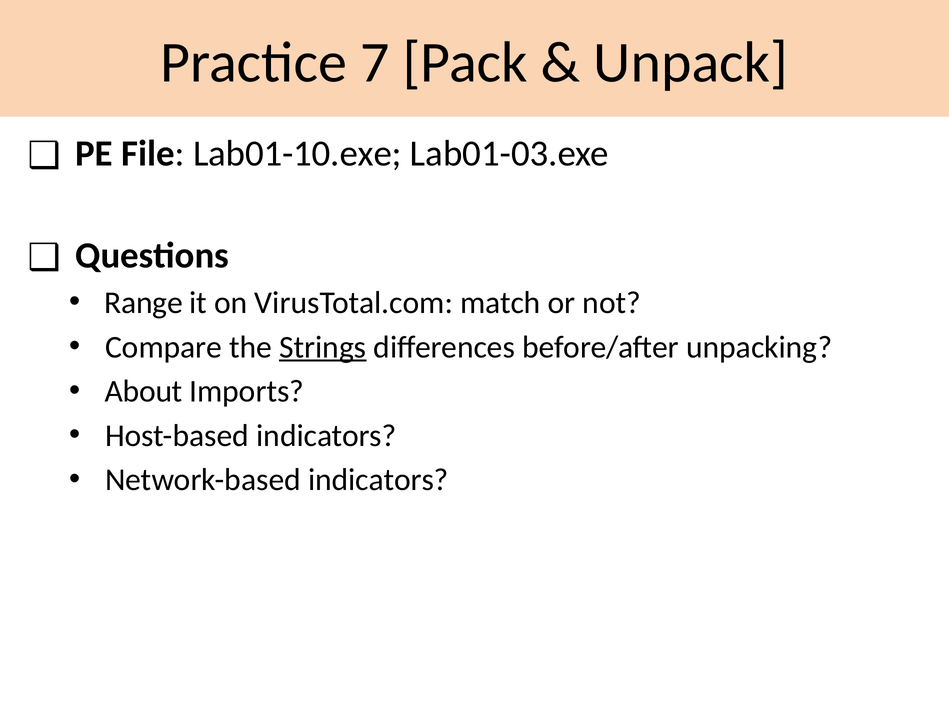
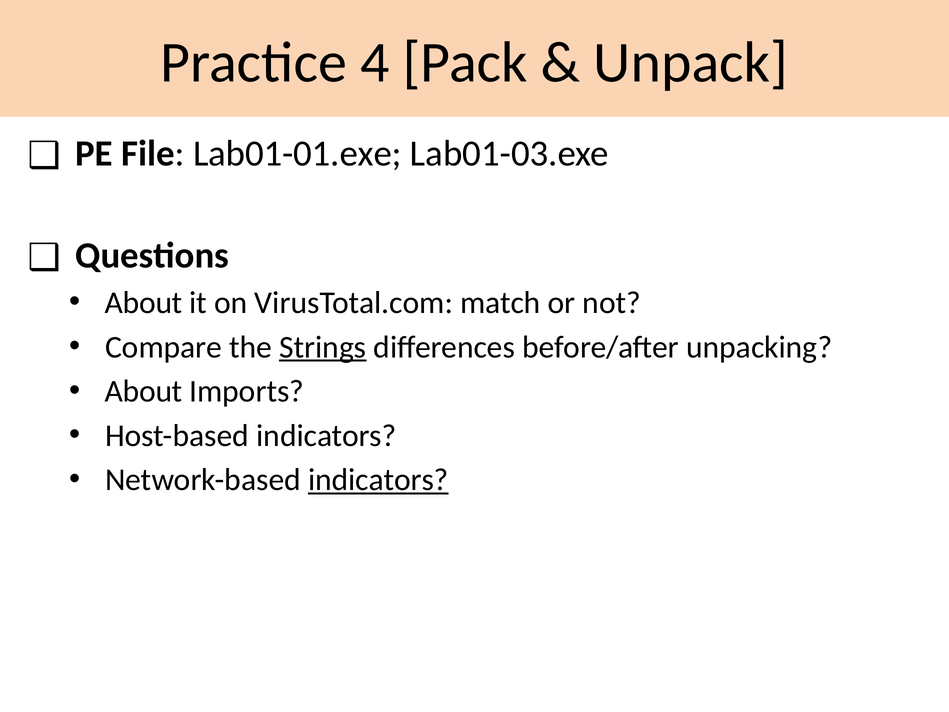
7: 7 -> 4 (375, 62)
Lab01-10.exe: Lab01-10.exe -> Lab01-01.exe (297, 154)
Range: Range -> About (144, 303)
indicators underline: none -> present (378, 480)
